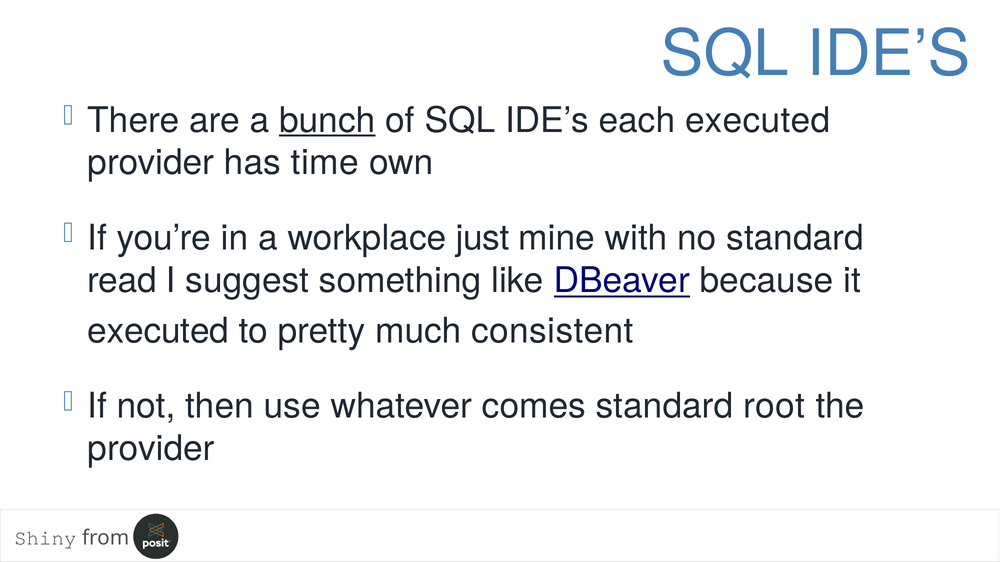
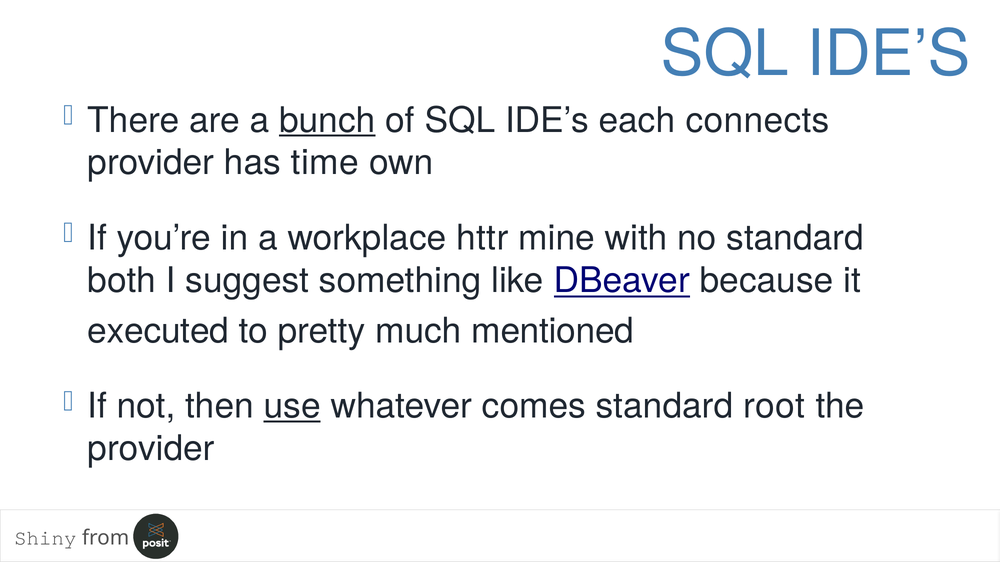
each executed: executed -> connects (758, 121)
just: just -> httr (482, 238)
read: read -> both (122, 281)
consistent: consistent -> mentioned (553, 331)
use underline: none -> present (292, 407)
